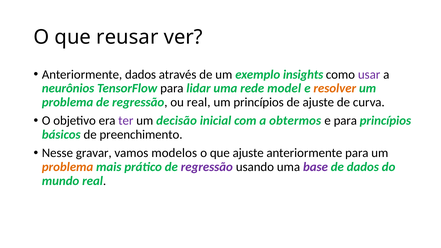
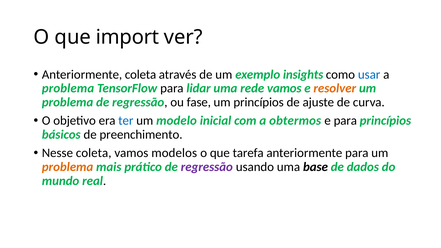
reusar: reusar -> import (128, 37)
Anteriormente dados: dados -> coleta (141, 75)
usar colour: purple -> blue (369, 75)
neurônios: neurônios -> problema (68, 88)
rede model: model -> vamos (284, 88)
ou real: real -> fase (199, 102)
ter colour: purple -> blue (126, 121)
decisão: decisão -> modelo (177, 121)
Nesse gravar: gravar -> coleta (94, 153)
que ajuste: ajuste -> tarefa (248, 153)
base colour: purple -> black (315, 167)
